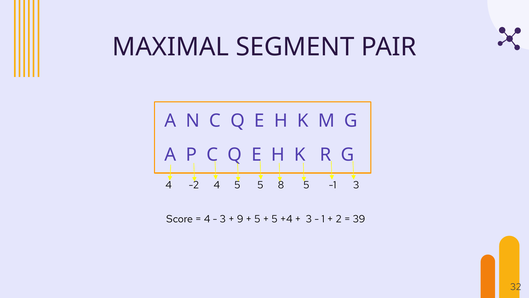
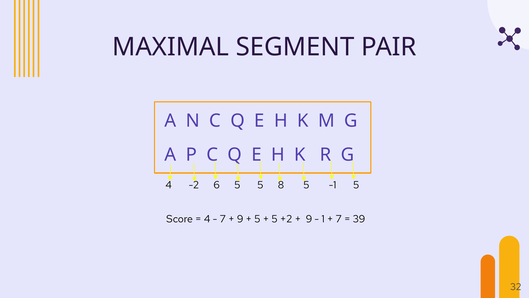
-2 4: 4 -> 6 (217, 185)
-1 3: 3 -> 5 (356, 185)
3: 3 -> 7 (223, 219)
+4: +4 -> +2 (286, 219)
3: 3 -> 9 (309, 219)
2: 2 -> 7 (339, 219)
